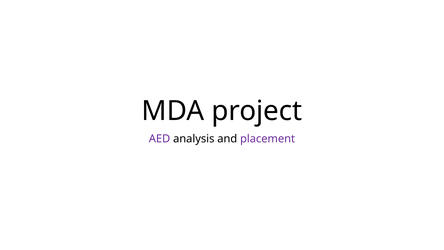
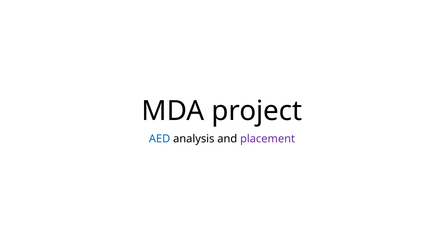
AED colour: purple -> blue (160, 139)
